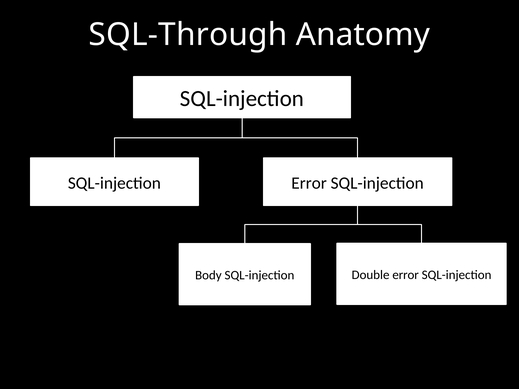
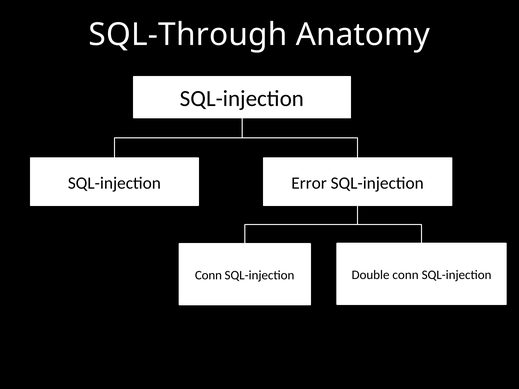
Body: Body -> Conn (208, 275)
Double error: error -> conn (405, 275)
